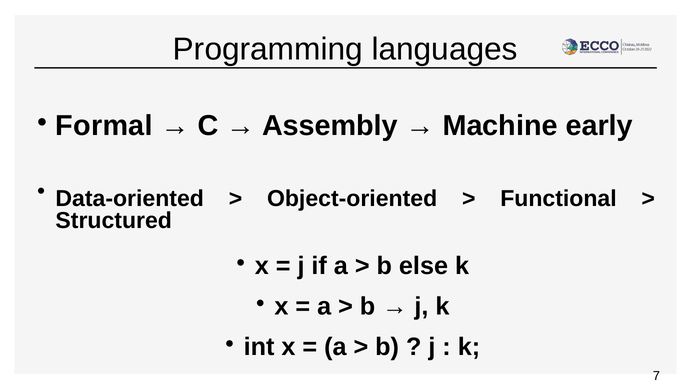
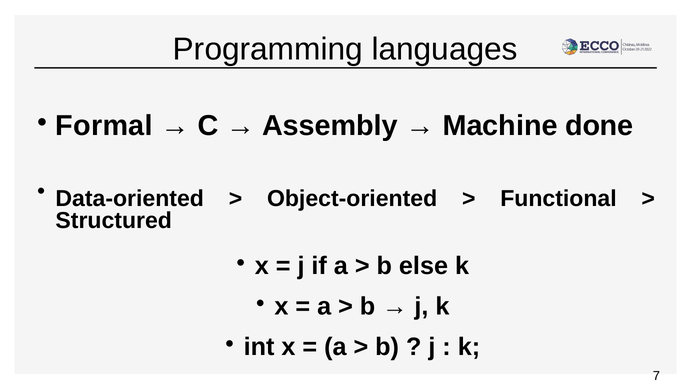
early: early -> done (599, 125)
